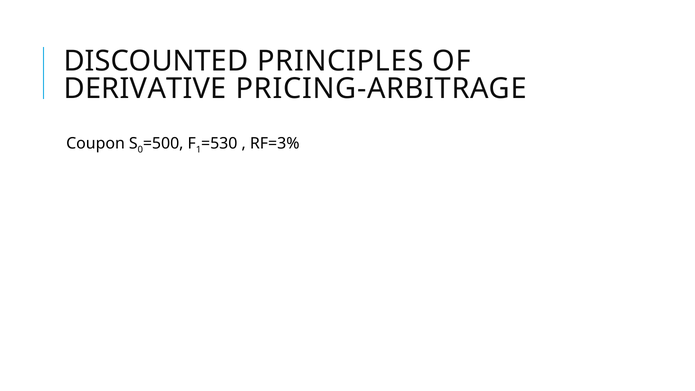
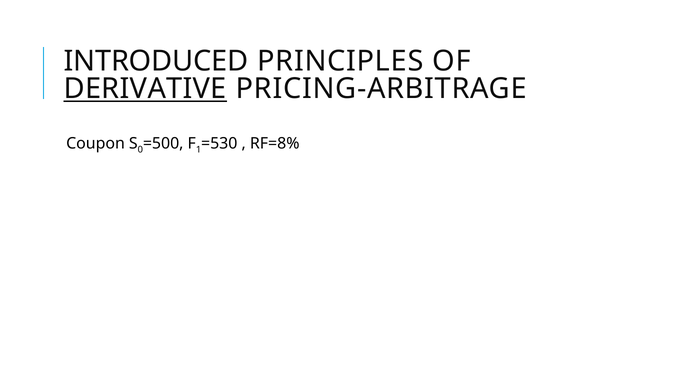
DISCOUNTED: DISCOUNTED -> INTRODUCED (156, 61)
DERIVATIVE underline: none -> present (145, 89)
RF=3%: RF=3% -> RF=8% (275, 143)
